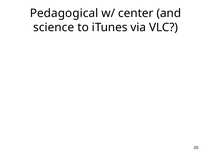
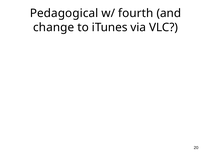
center: center -> fourth (136, 13)
science: science -> change (54, 27)
